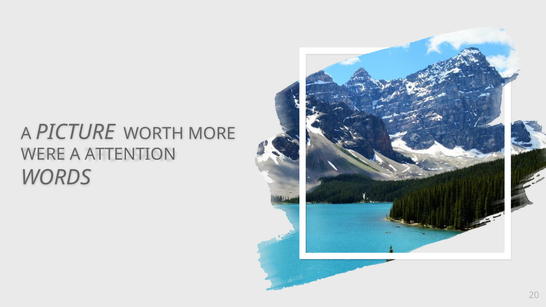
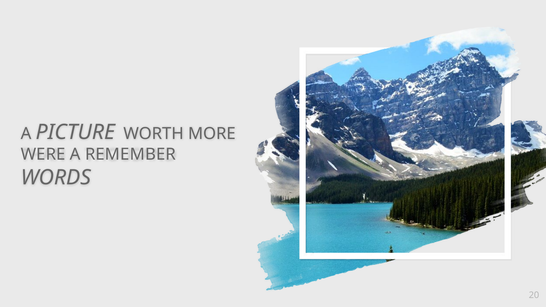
ATTENTION: ATTENTION -> REMEMBER (130, 155)
